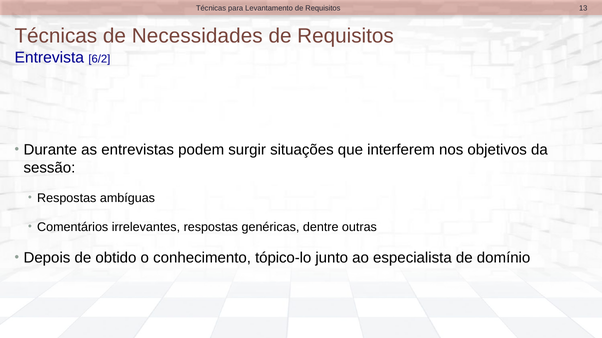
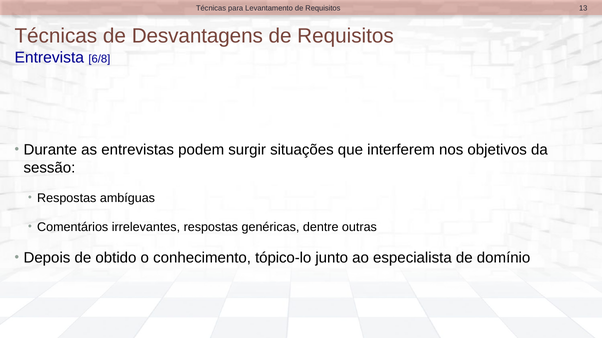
Necessidades: Necessidades -> Desvantagens (197, 36)
6/2: 6/2 -> 6/8 (99, 59)
